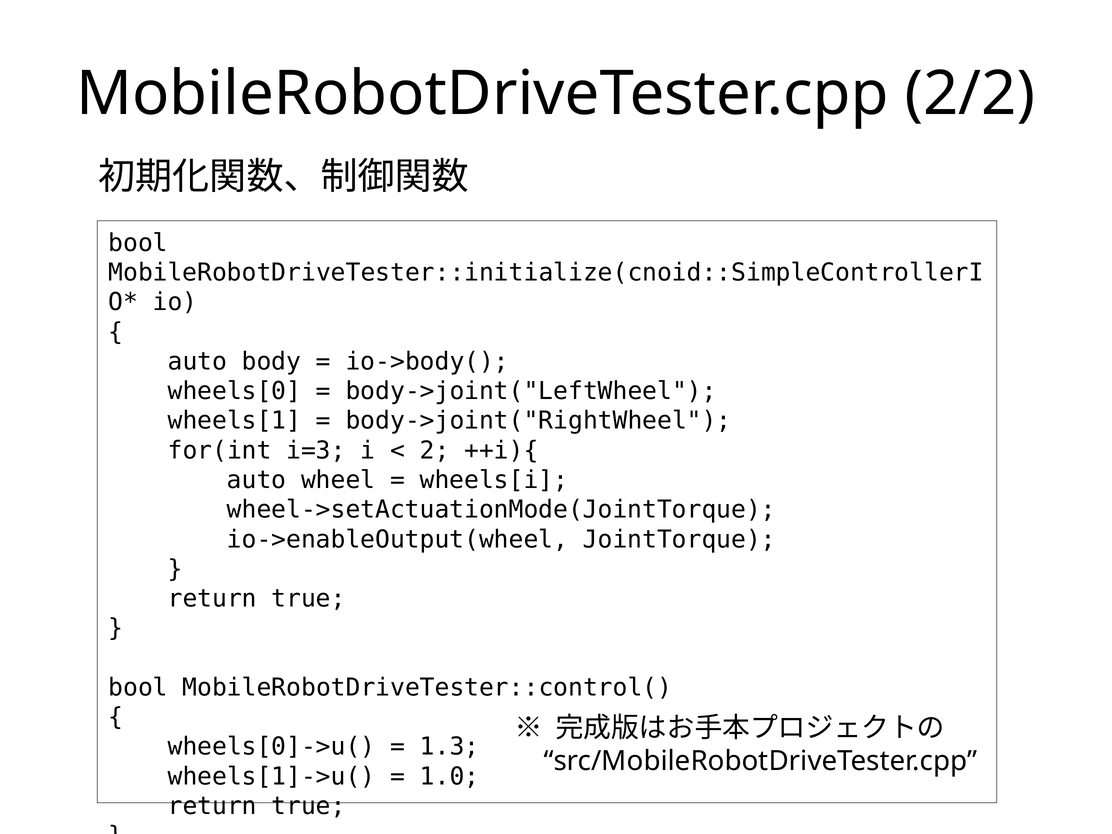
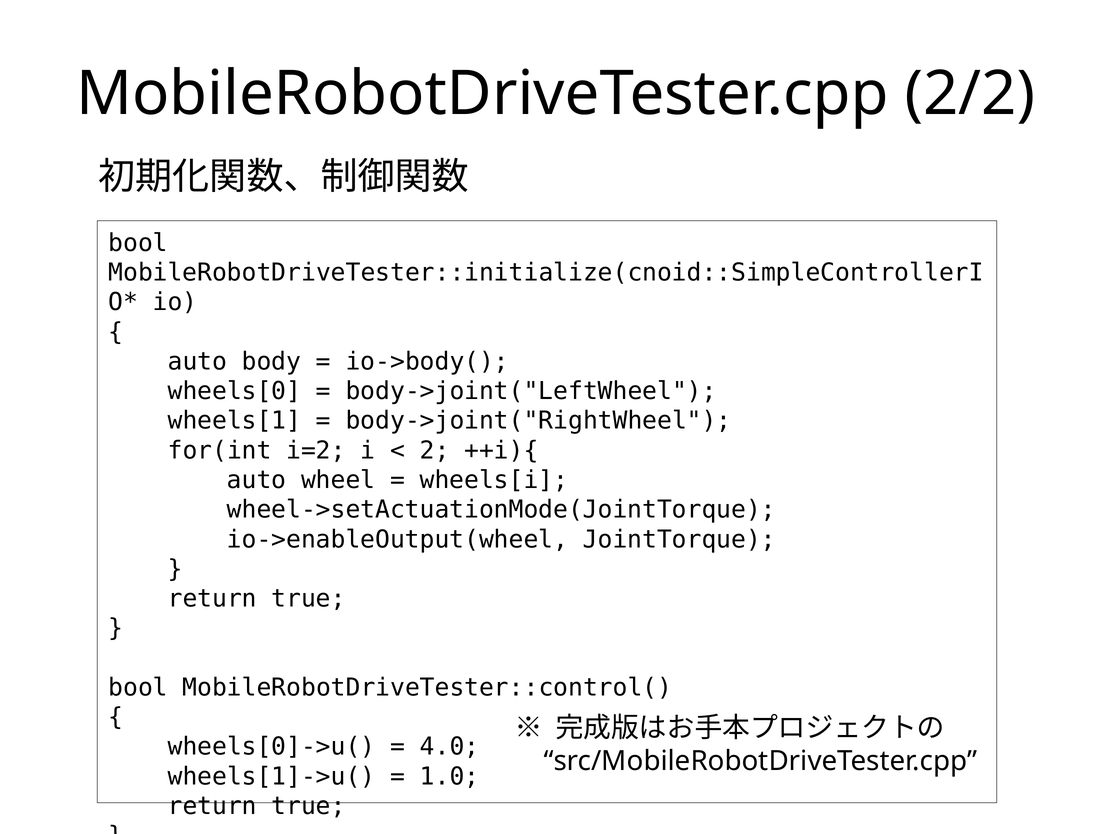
i=3: i=3 -> i=2 (316, 450)
1.3: 1.3 -> 4.0 (450, 747)
